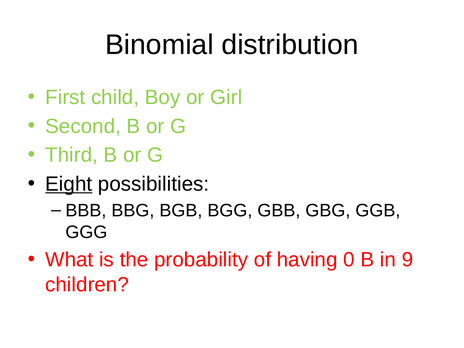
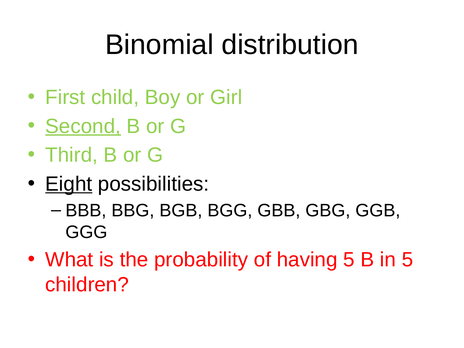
Second underline: none -> present (83, 126)
having 0: 0 -> 5 (349, 260)
in 9: 9 -> 5 (407, 260)
